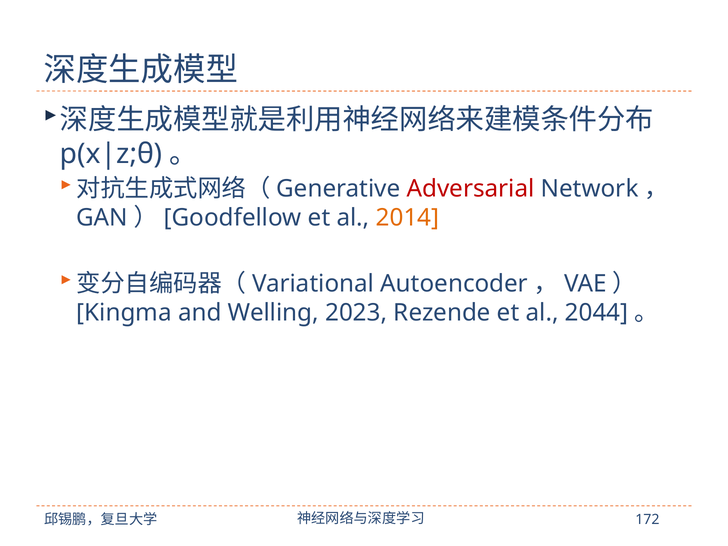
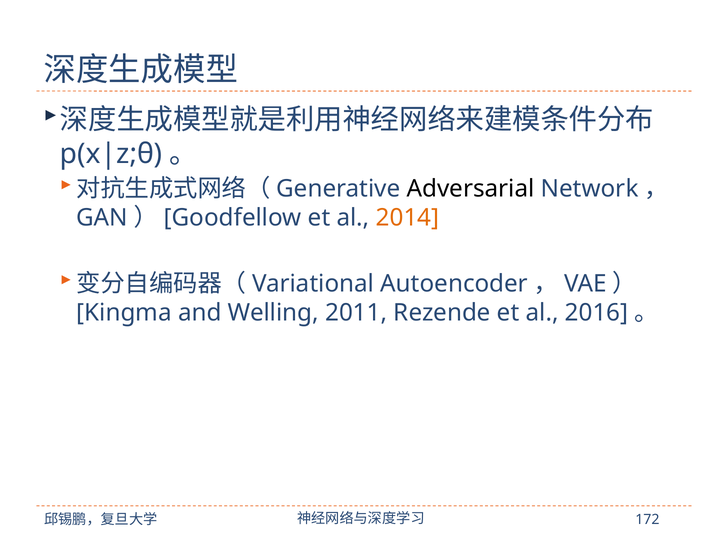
Adversarial colour: red -> black (471, 189)
2023: 2023 -> 2011 (356, 313)
2044: 2044 -> 2016 (597, 313)
